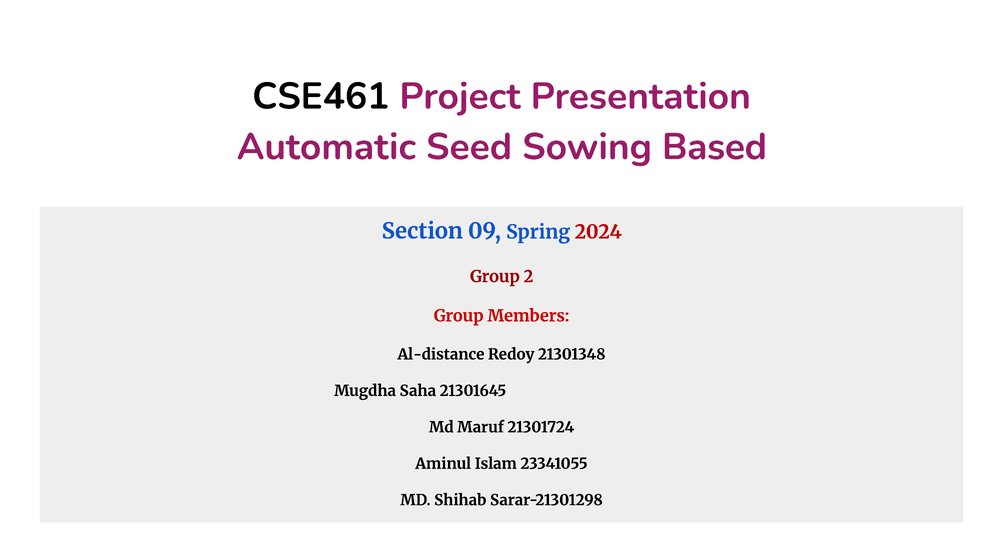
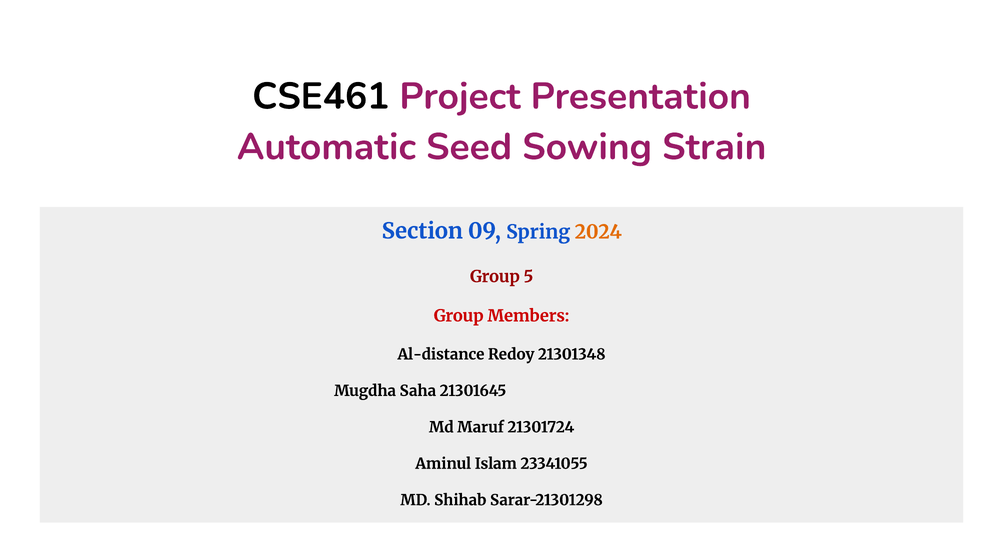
Based: Based -> Strain (714, 147)
2024 colour: red -> orange (598, 232)
2: 2 -> 5 (528, 276)
